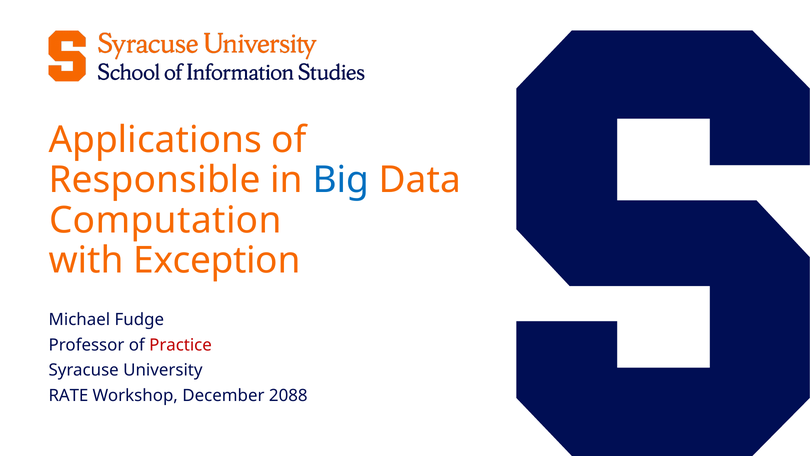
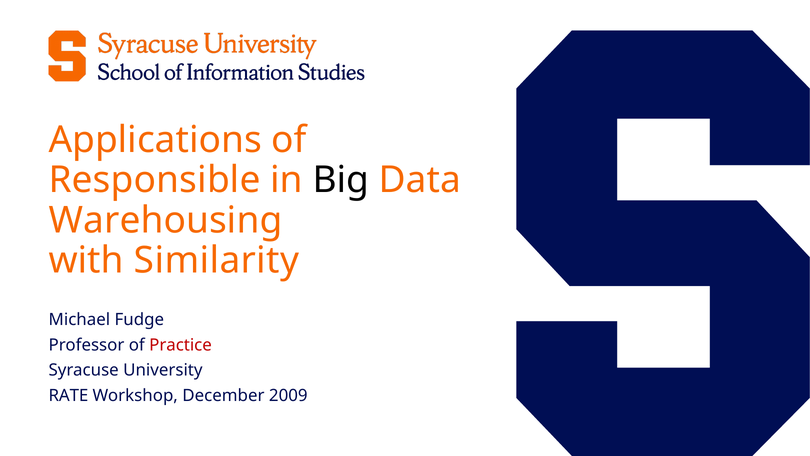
Big colour: blue -> black (341, 180)
Computation: Computation -> Warehousing (166, 220)
Exception: Exception -> Similarity (217, 260)
2088: 2088 -> 2009 (288, 395)
